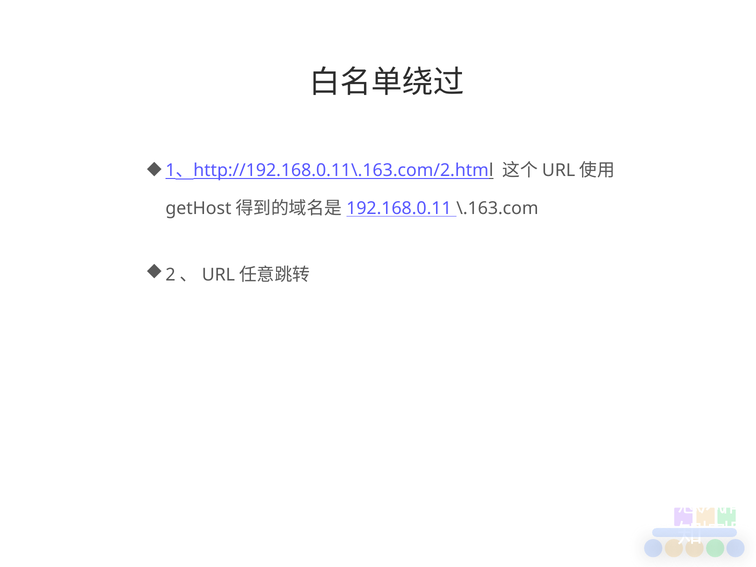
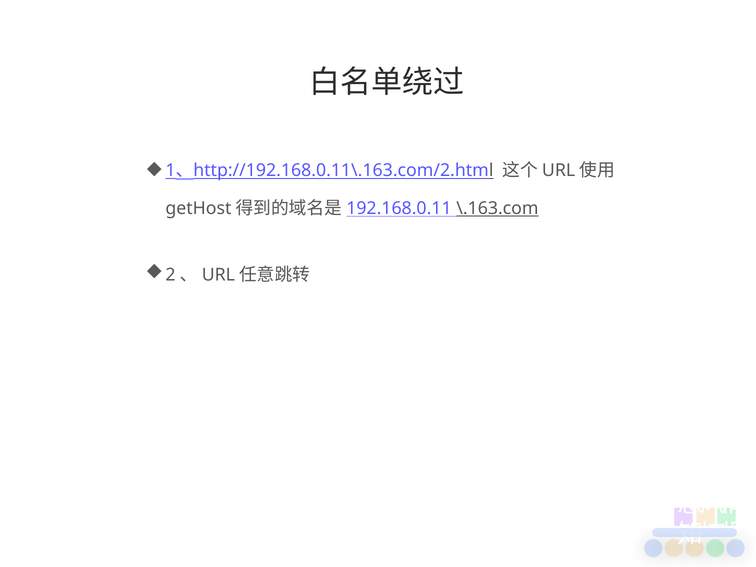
\.163.com underline: none -> present (497, 208)
